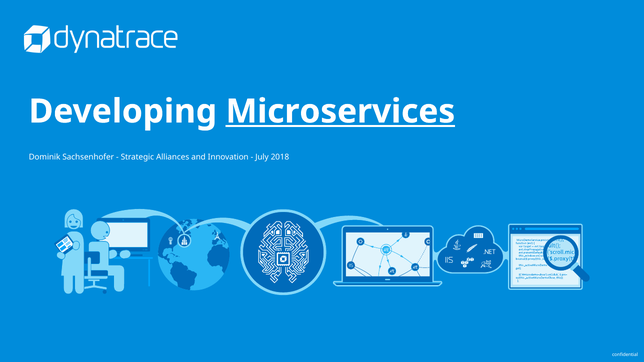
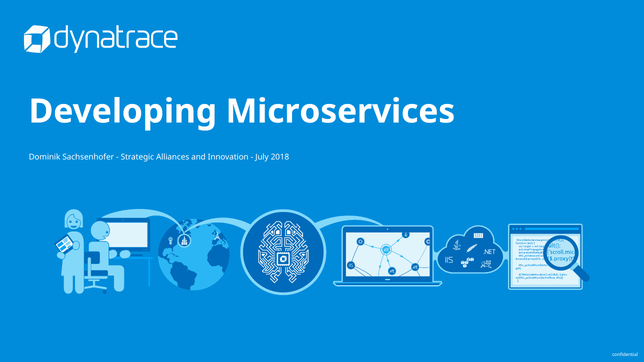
Microservices underline: present -> none (340, 112)
